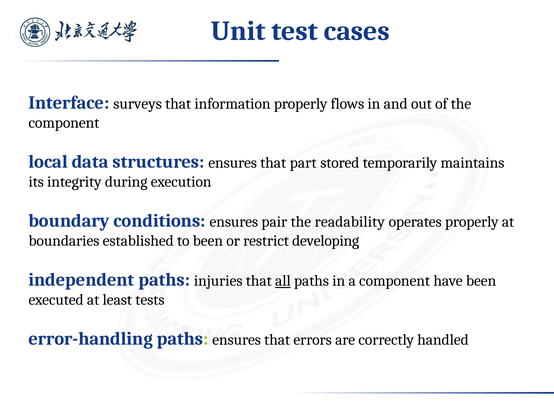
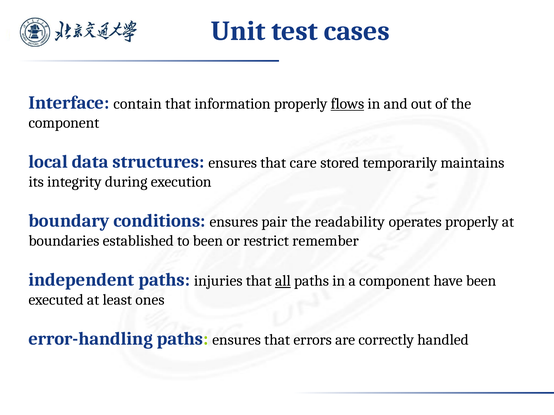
surveys: surveys -> contain (138, 104)
flows underline: none -> present (347, 104)
part: part -> care (303, 163)
developing: developing -> remember (326, 241)
tests: tests -> ones (150, 300)
